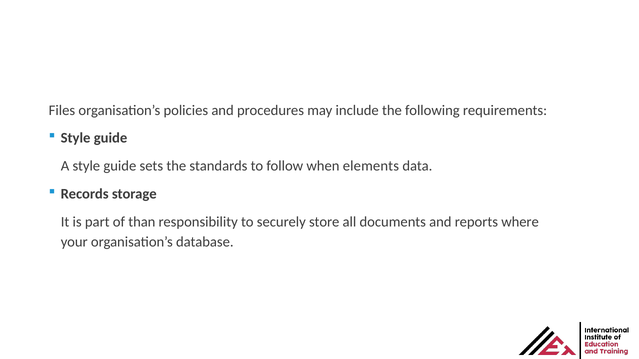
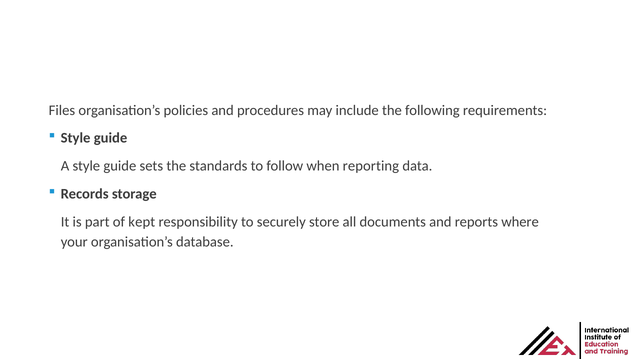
elements: elements -> reporting (371, 166)
than: than -> kept (142, 222)
